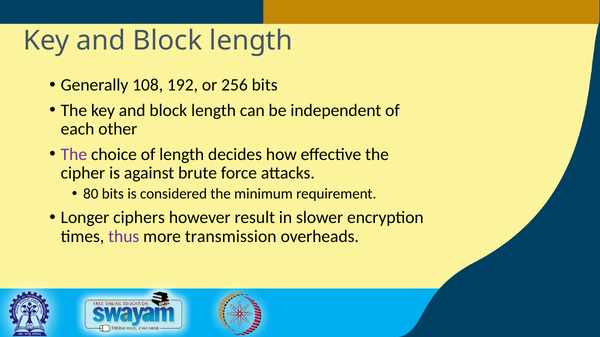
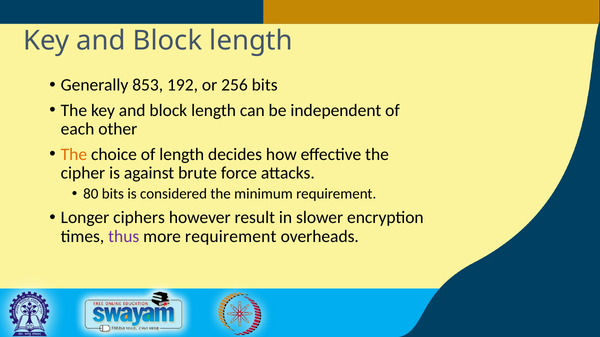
108: 108 -> 853 (148, 85)
The colour: purple -> orange (74, 155)
more transmission: transmission -> requirement (231, 237)
